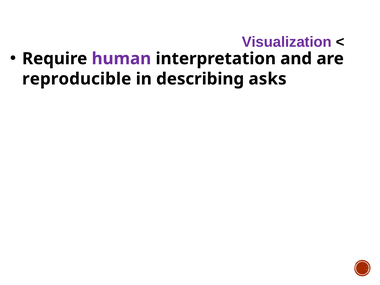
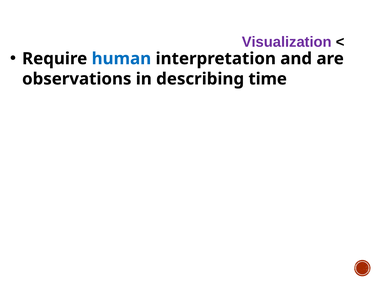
human colour: purple -> blue (121, 59)
reproducible: reproducible -> observations (77, 79)
asks: asks -> time (268, 79)
